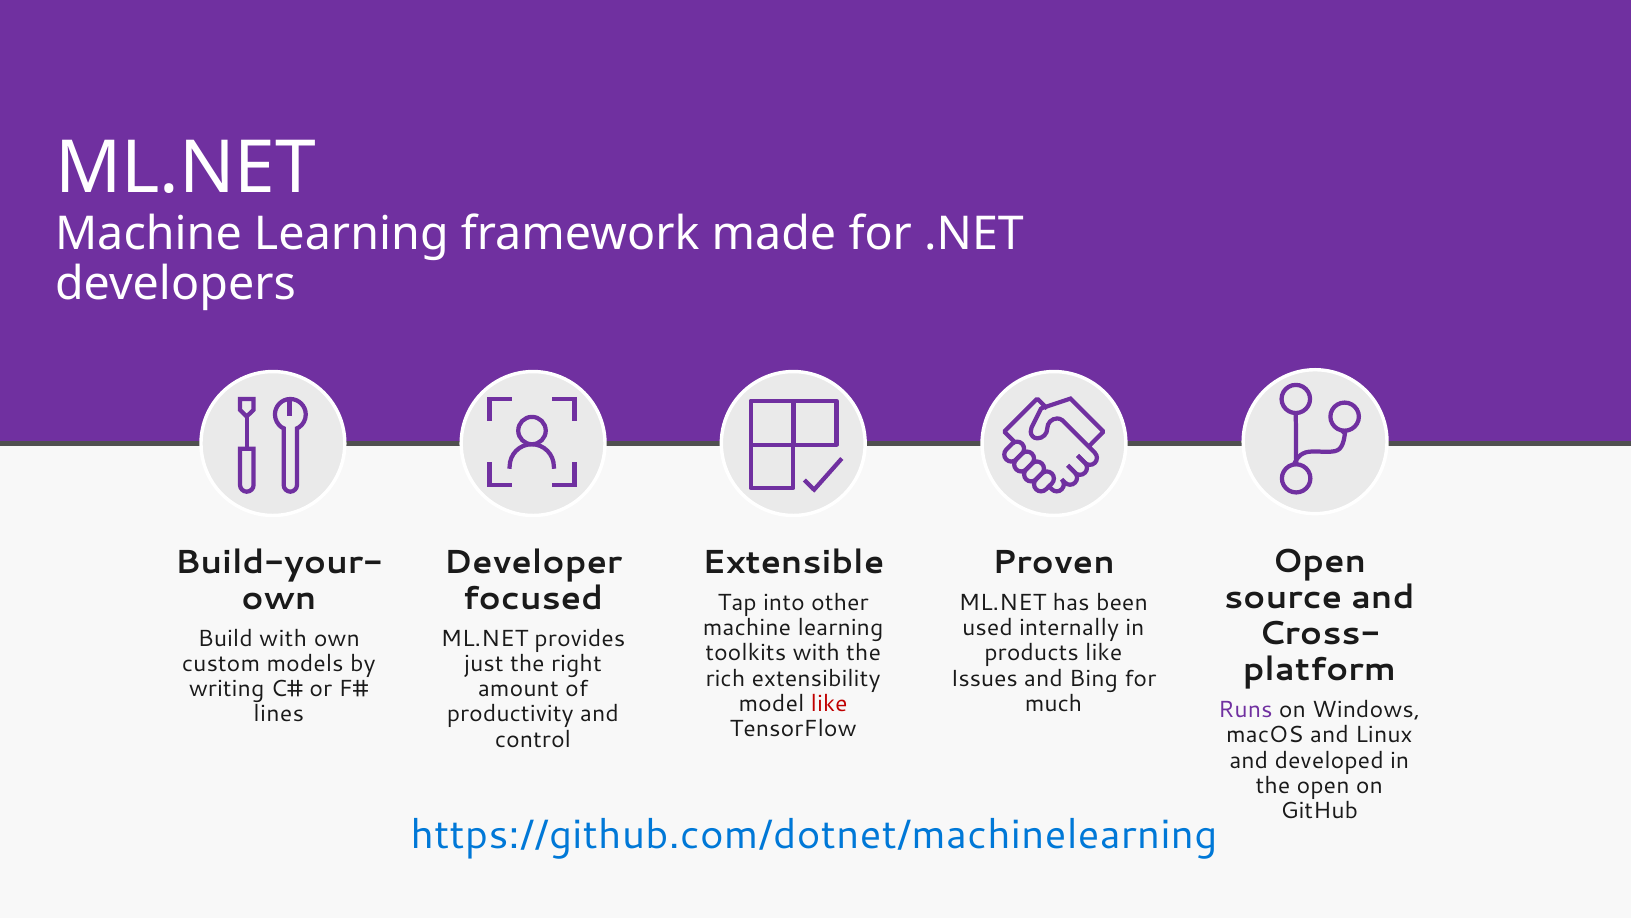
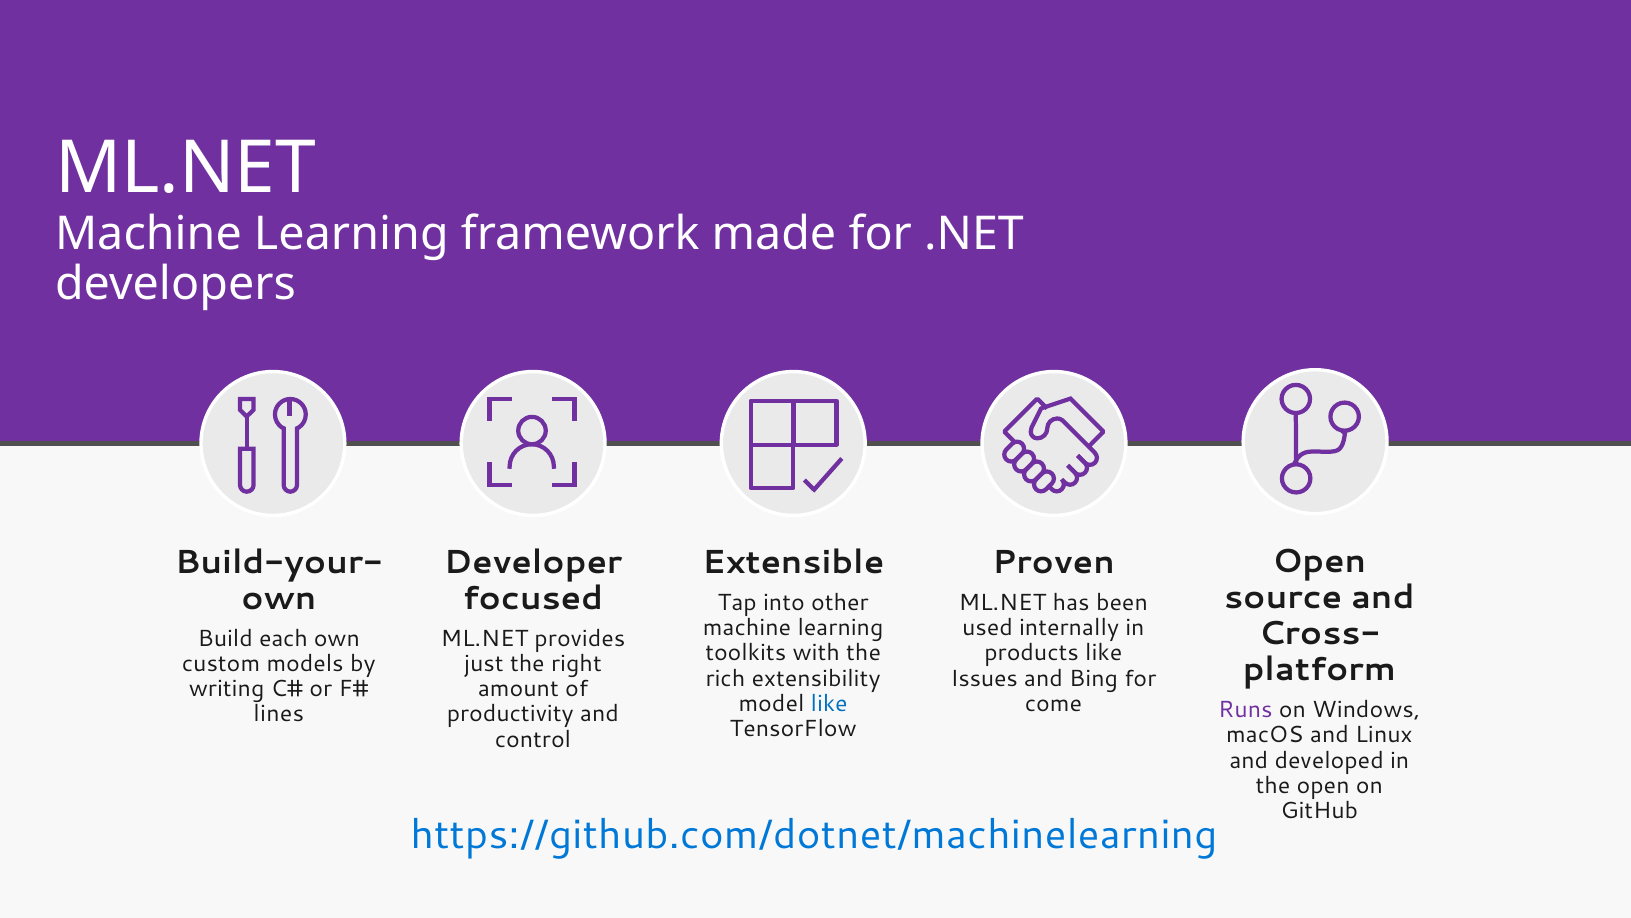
Build with: with -> each (283, 638)
like colour: red -> blue (829, 703)
much: much -> come (1053, 703)
